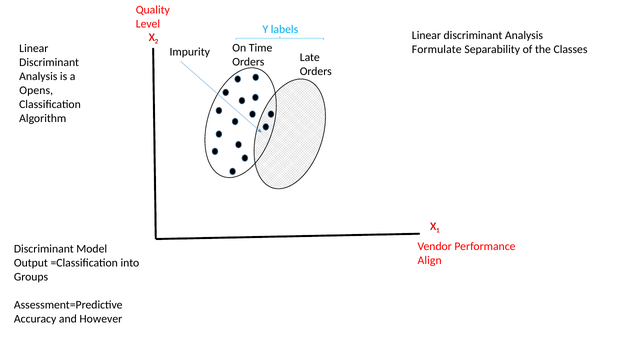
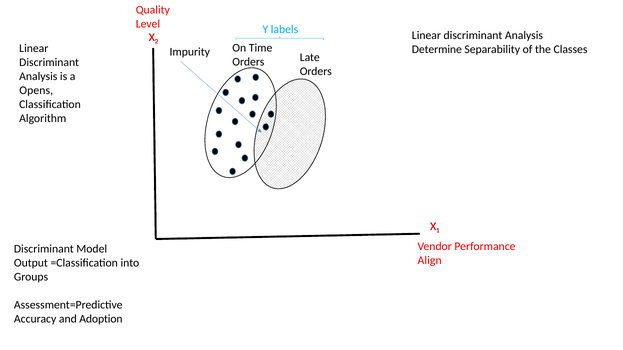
Formulate: Formulate -> Determine (437, 50)
However: However -> Adoption (101, 320)
